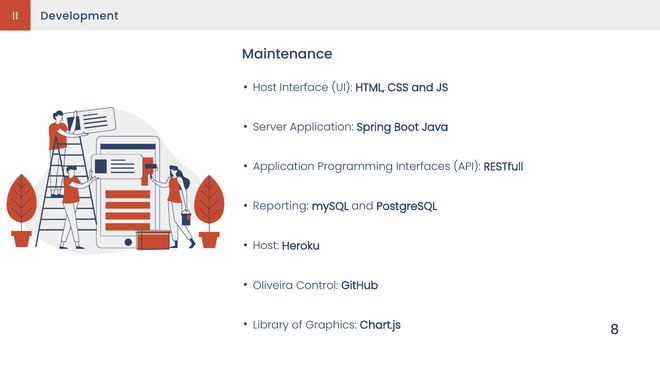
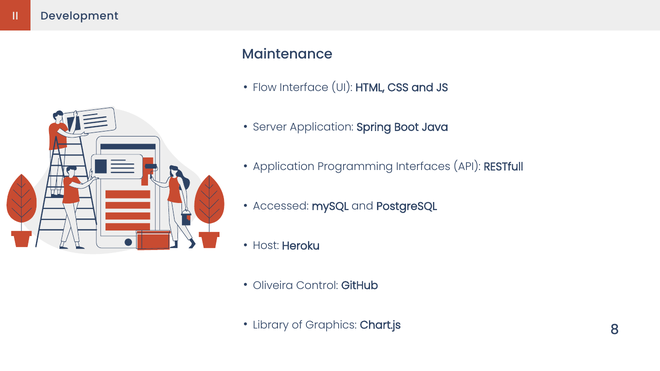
Host: Host -> Flow (265, 88)
Reporting: Reporting -> Accessed (281, 206)
